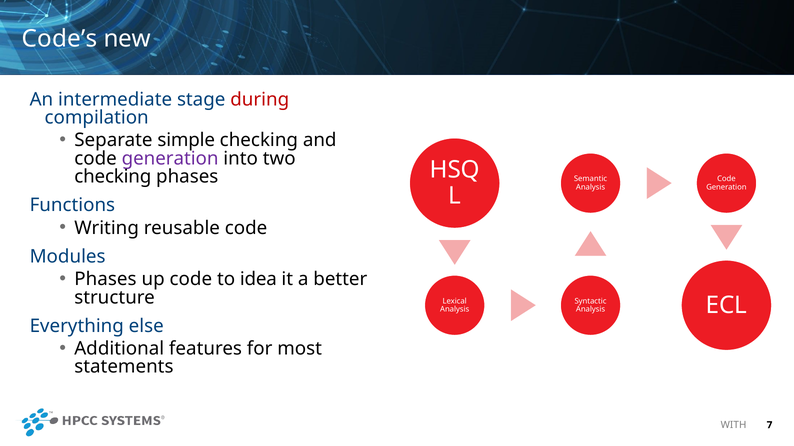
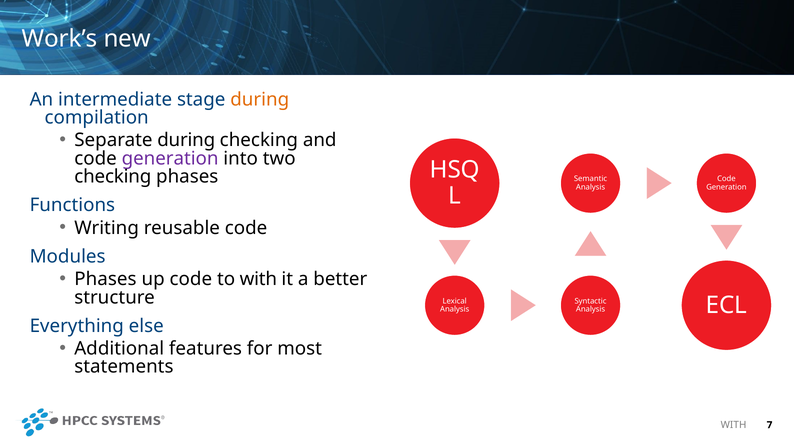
Code’s: Code’s -> Work’s (60, 39)
during colour: red -> orange (260, 100)
Separate simple: simple -> during (186, 140)
to idea: idea -> with (258, 280)
